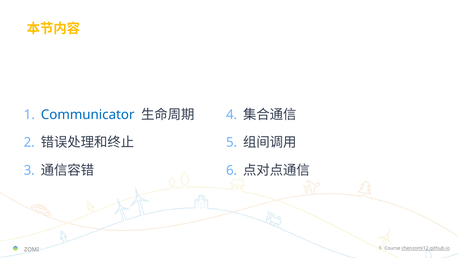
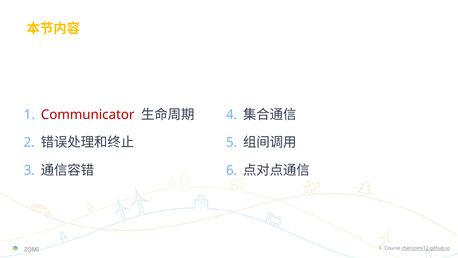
Communicator colour: blue -> red (88, 114)
